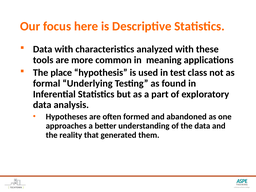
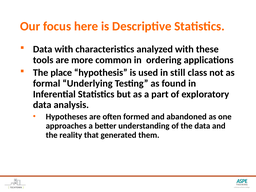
meaning: meaning -> ordering (164, 60)
test: test -> still (178, 73)
